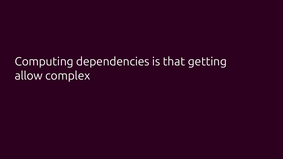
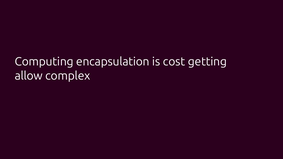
dependencies: dependencies -> encapsulation (113, 62)
that: that -> cost (174, 62)
